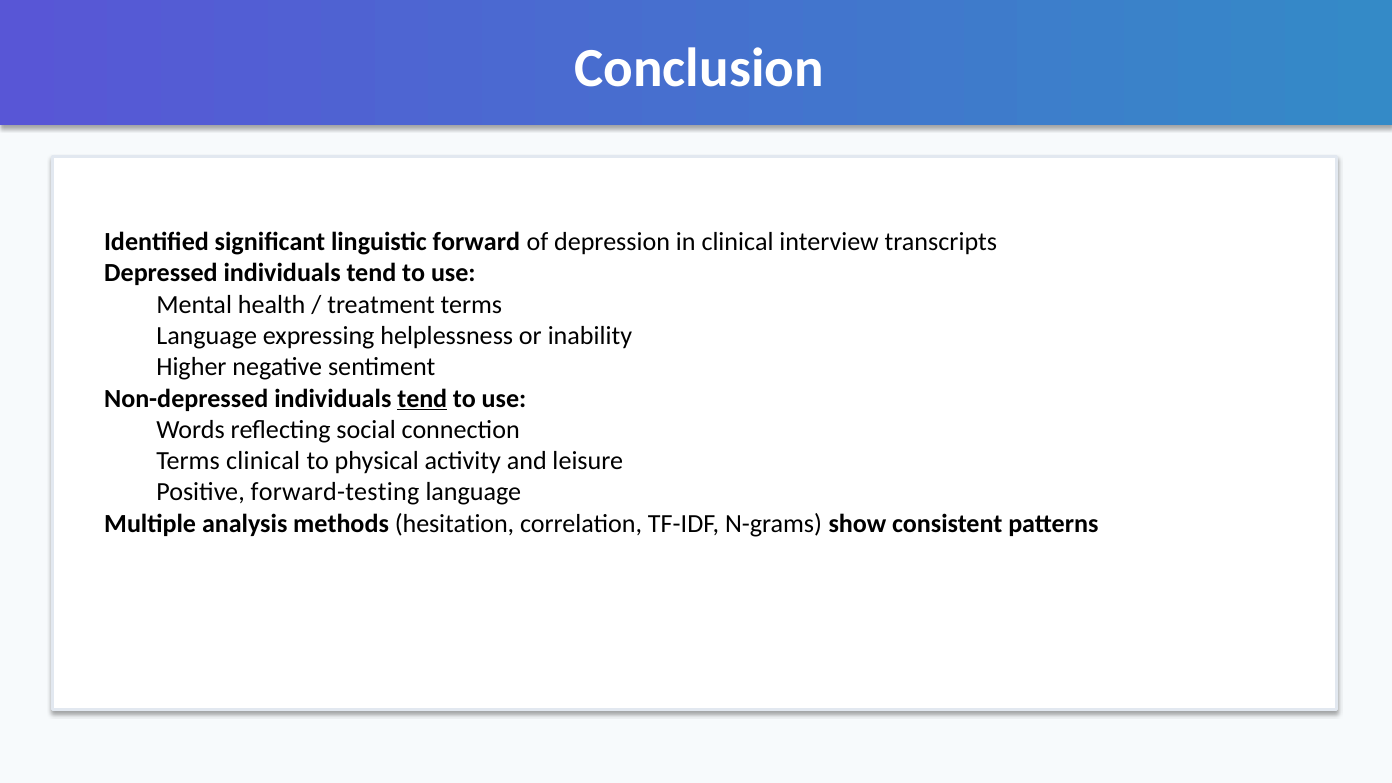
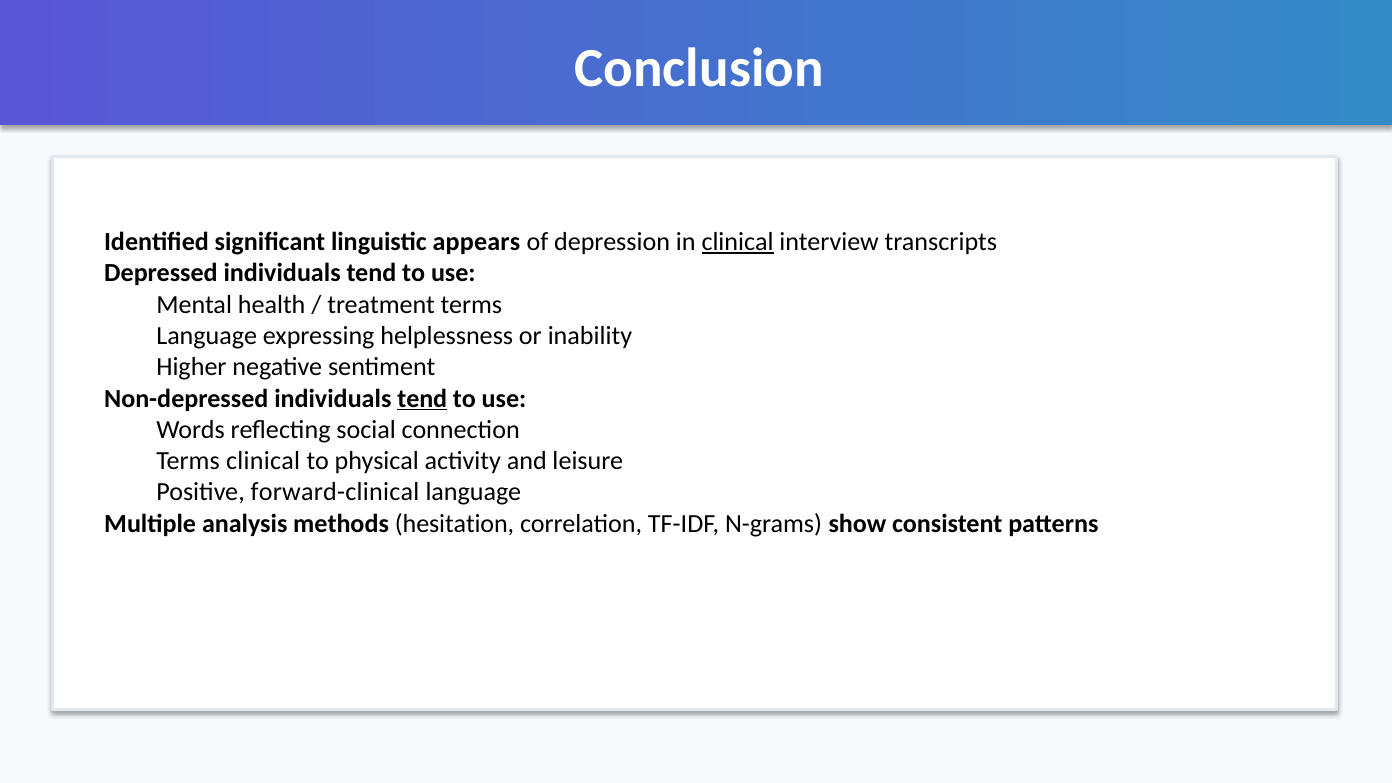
forward: forward -> appears (476, 242)
clinical underline: none -> present (738, 242)
forward-testing: forward-testing -> forward-clinical (335, 492)
